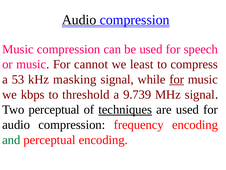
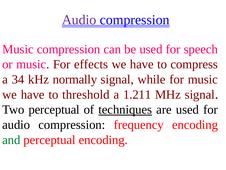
Audio colour: black -> purple (79, 20)
cannot: cannot -> effects (91, 64)
least: least -> have (142, 64)
53: 53 -> 34 (18, 79)
masking: masking -> normally (75, 79)
for underline: present -> none (177, 79)
kbps: kbps -> have (33, 94)
9.739: 9.739 -> 1.211 (137, 94)
